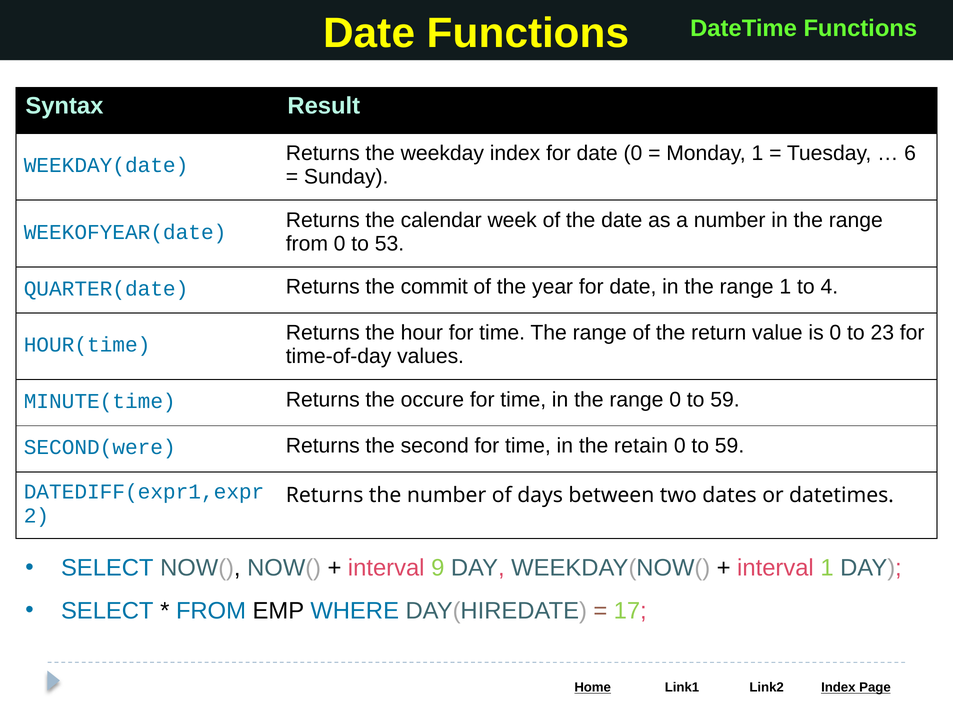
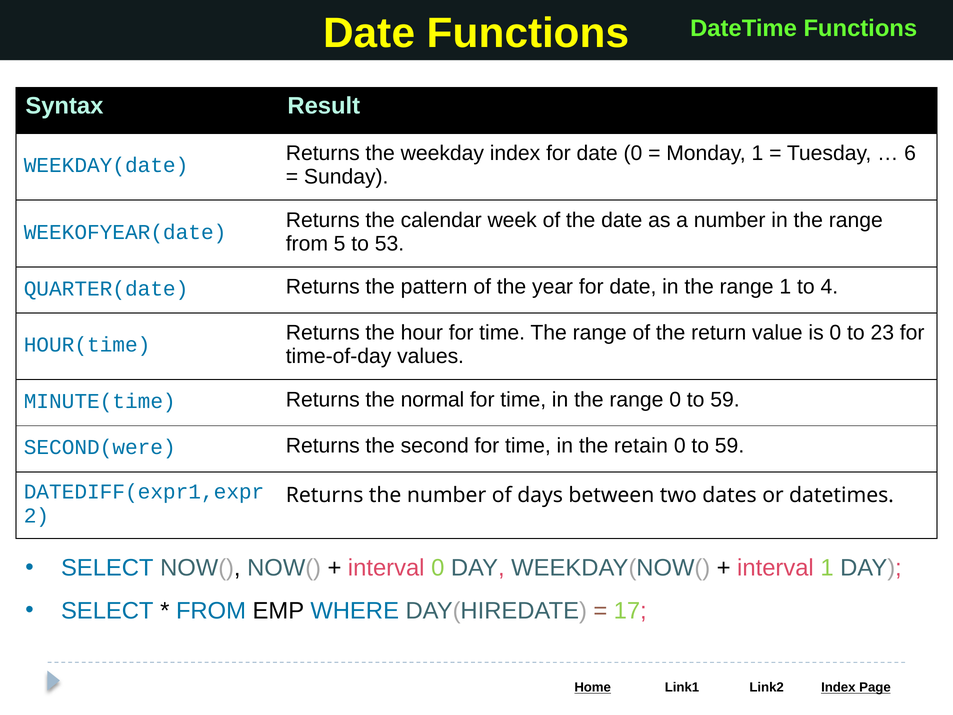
from 0: 0 -> 5 (340, 244)
commit: commit -> pattern (434, 287)
occure: occure -> normal (432, 400)
interval 9: 9 -> 0 (438, 568)
